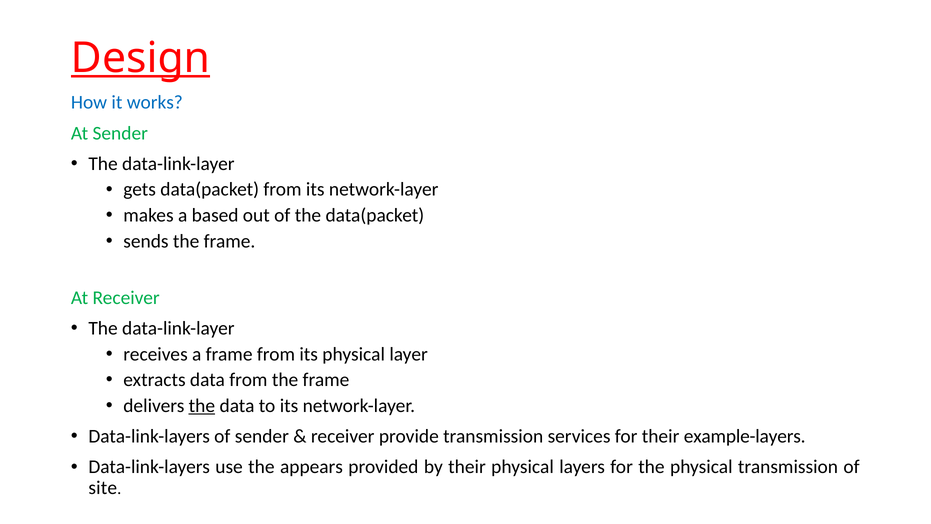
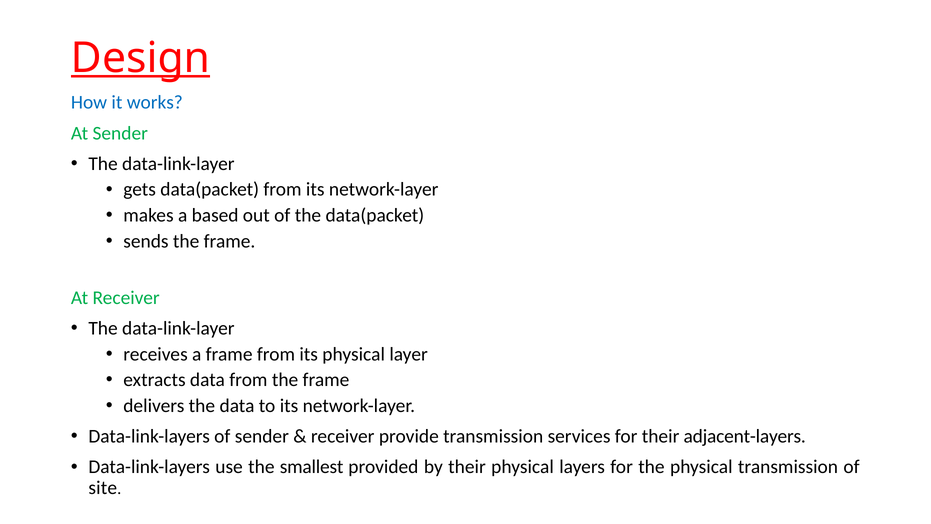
the underline: present -> none (202, 405)
example-layers: example-layers -> adjacent-layers (745, 436)
appears: appears -> smallest (312, 467)
